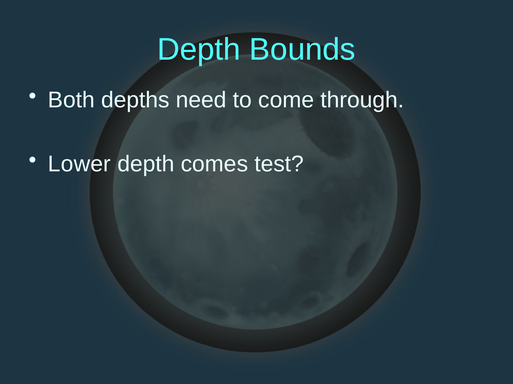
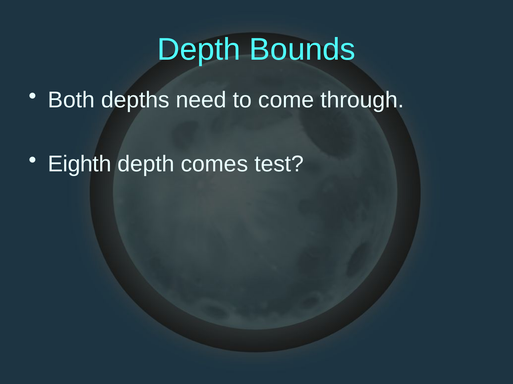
Lower: Lower -> Eighth (80, 164)
